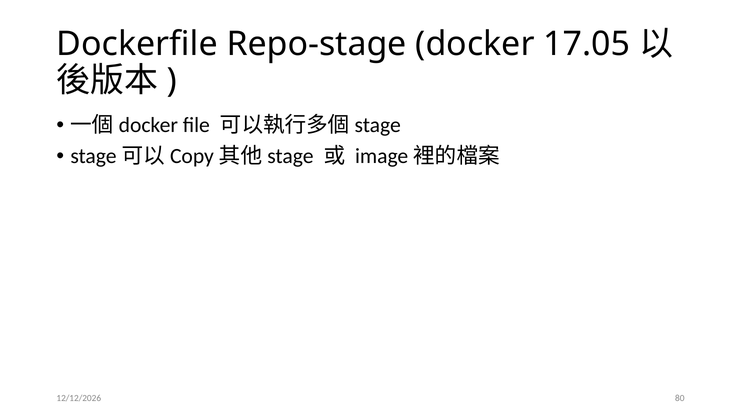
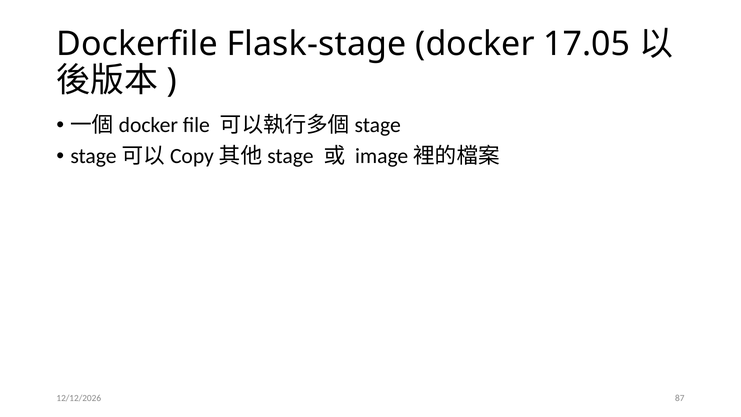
Repo-stage: Repo-stage -> Flask-stage (316, 44)
80: 80 -> 87 (680, 398)
